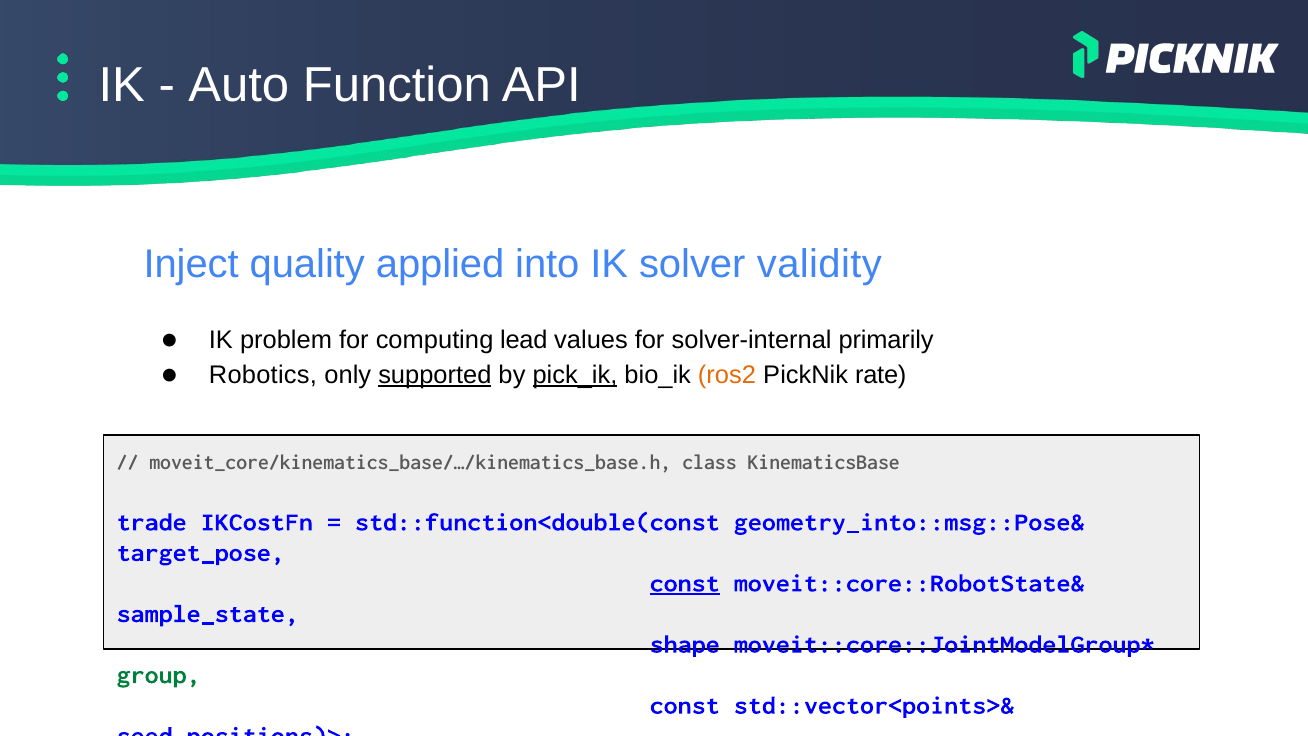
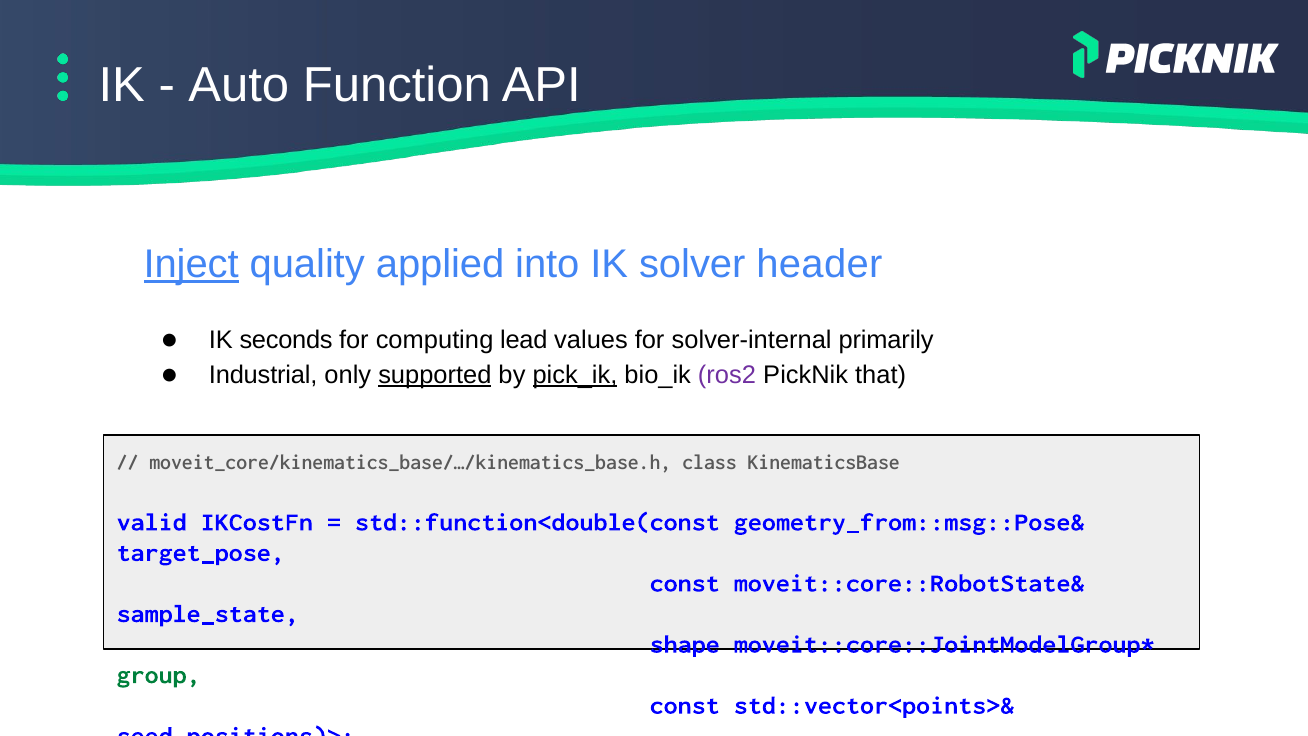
Inject underline: none -> present (191, 264)
validity: validity -> header (819, 264)
problem: problem -> seconds (286, 340)
Robotics: Robotics -> Industrial (263, 375)
ros2 colour: orange -> purple (727, 375)
rate: rate -> that (881, 375)
trade: trade -> valid (152, 522)
geometry_into::msg::Pose&: geometry_into::msg::Pose& -> geometry_from::msg::Pose& (909, 522)
const underline: present -> none (685, 583)
